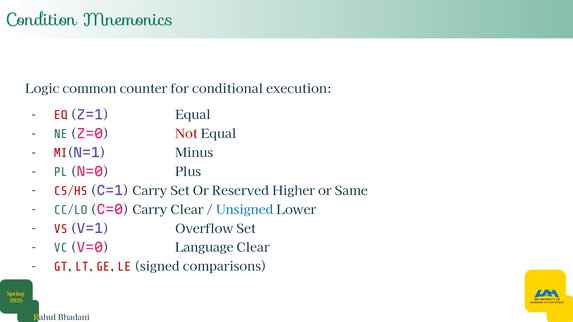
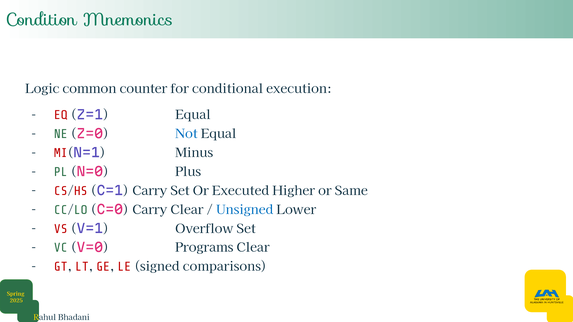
Not colour: red -> blue (186, 134)
Reserved: Reserved -> Executed (241, 191)
Language: Language -> Programs (204, 248)
